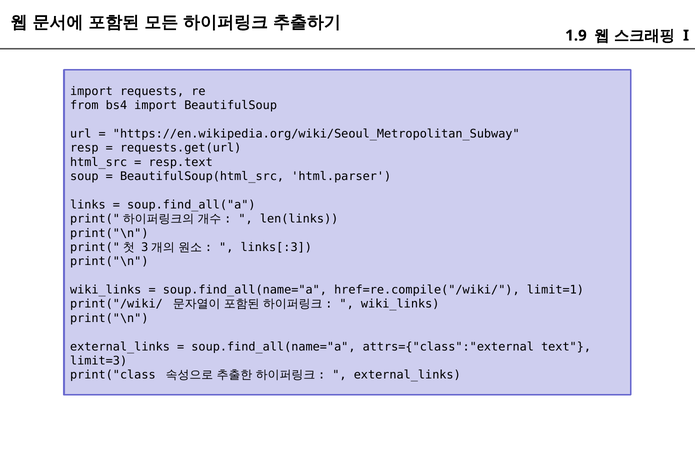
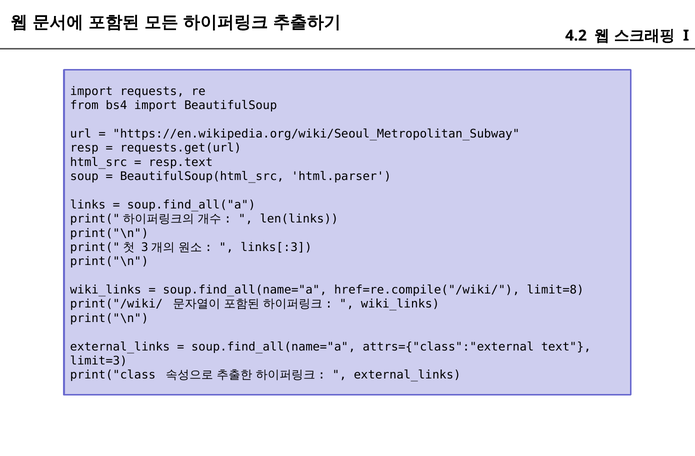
1.9: 1.9 -> 4.2 (576, 36)
limit=1: limit=1 -> limit=8 (555, 290)
